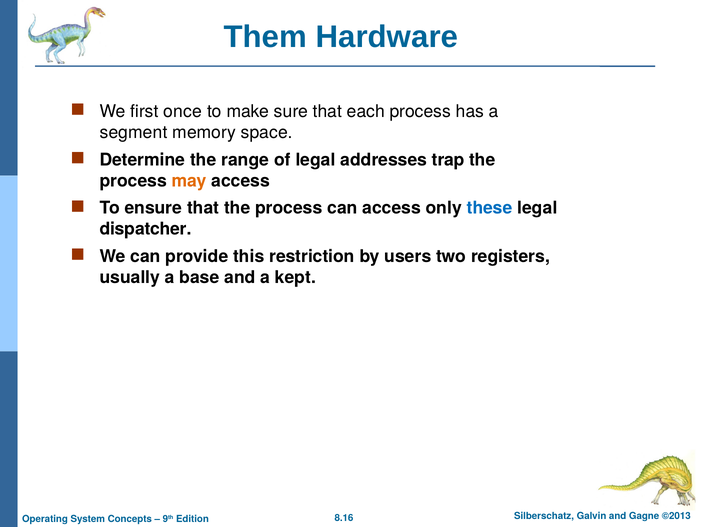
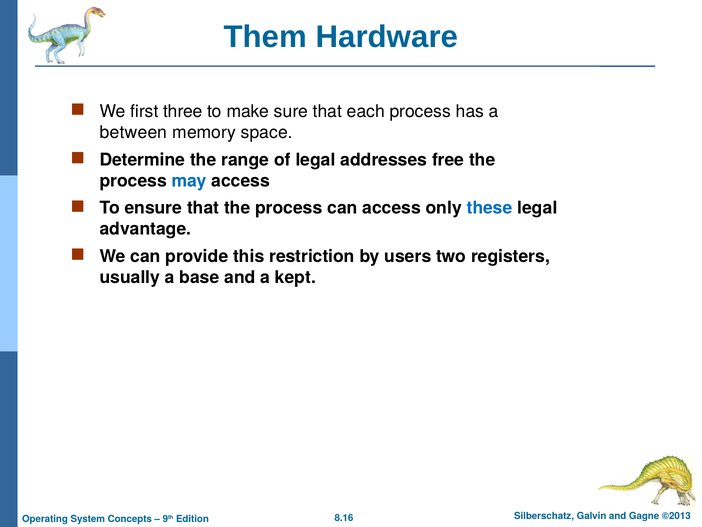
once: once -> three (183, 111)
segment: segment -> between (134, 132)
trap: trap -> free (448, 160)
may colour: orange -> blue (189, 181)
dispatcher: dispatcher -> advantage (145, 229)
